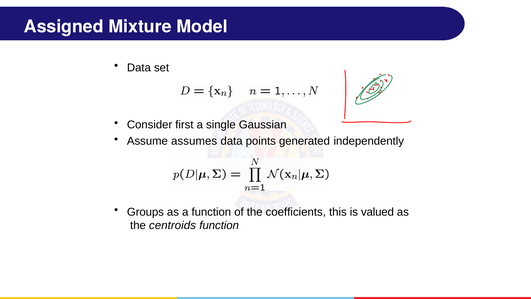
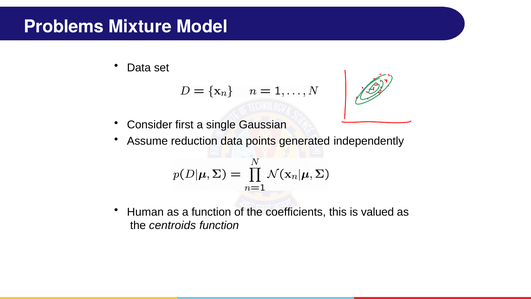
Assigned: Assigned -> Problems (64, 26)
assumes: assumes -> reduction (194, 141)
Groups: Groups -> Human (145, 212)
